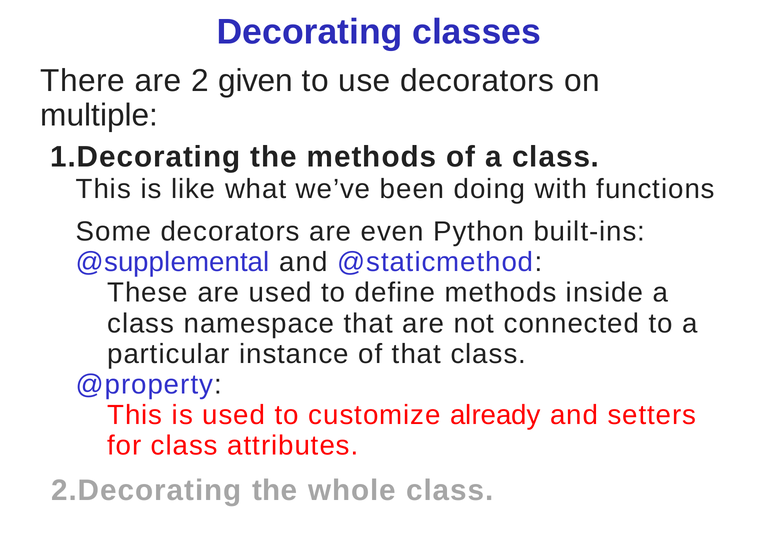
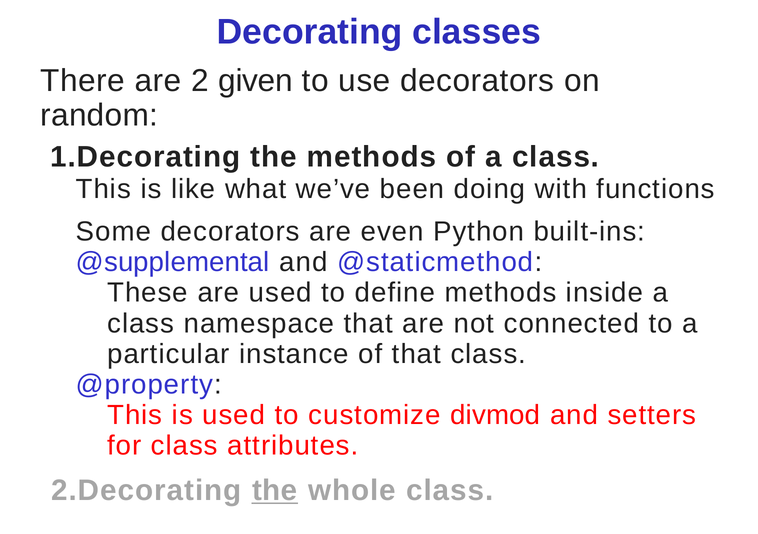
multiple: multiple -> random (99, 115)
already: already -> divmod (495, 415)
the underline: none -> present (275, 490)
